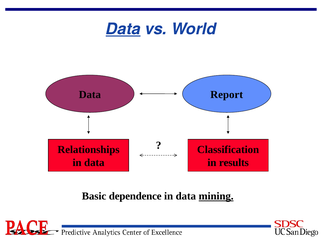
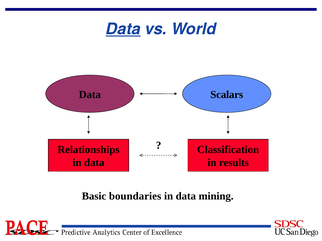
Report: Report -> Scalars (227, 95)
dependence: dependence -> boundaries (135, 197)
mining underline: present -> none (216, 197)
